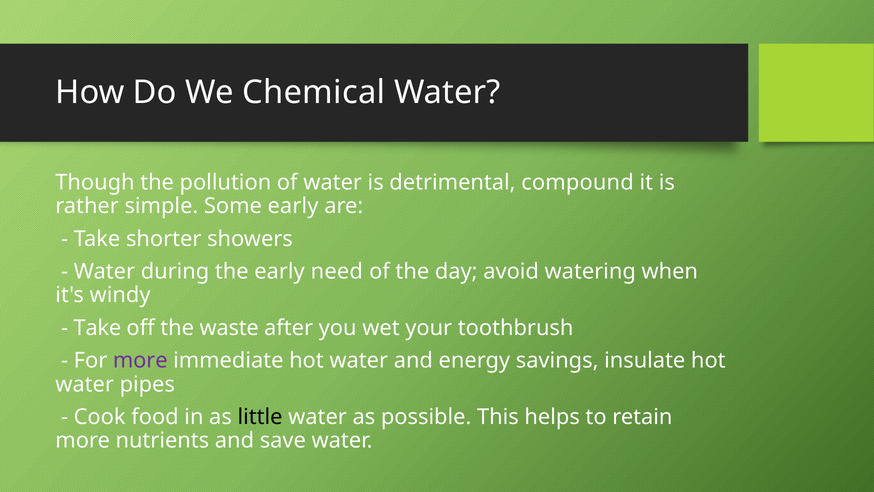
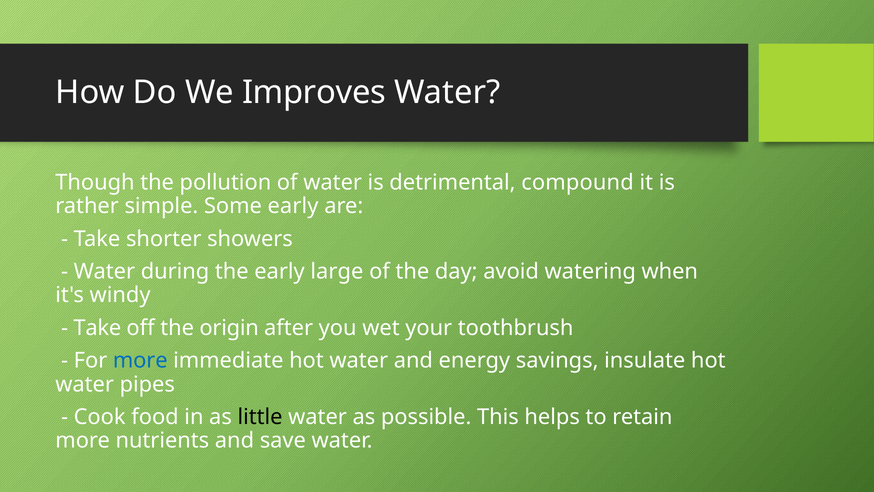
Chemical: Chemical -> Improves (314, 93)
need: need -> large (337, 271)
waste: waste -> origin (229, 328)
more colour: purple -> blue (140, 360)
